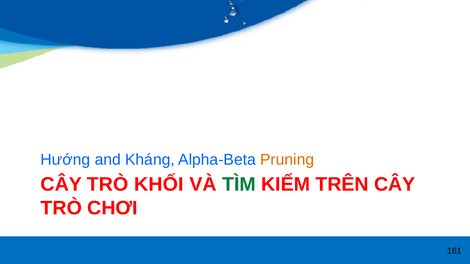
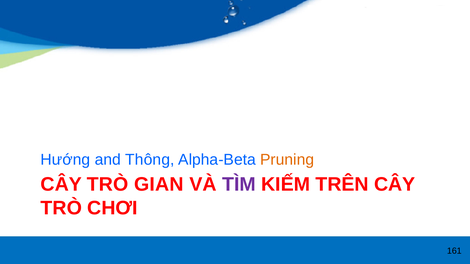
Kháng: Kháng -> Thông (150, 160)
KHỐI: KHỐI -> GIAN (159, 185)
TÌM colour: green -> purple (239, 185)
